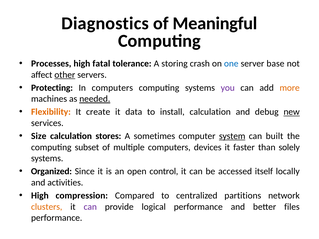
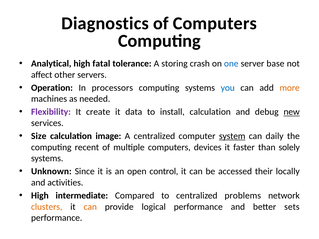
of Meaningful: Meaningful -> Computers (215, 24)
Processes: Processes -> Analytical (51, 64)
other underline: present -> none (65, 75)
Protecting: Protecting -> Operation (52, 88)
In computers: computers -> processors (112, 88)
you colour: purple -> blue (228, 88)
needed underline: present -> none (95, 99)
Flexibility colour: orange -> purple (51, 112)
stores: stores -> image (108, 136)
A sometimes: sometimes -> centralized (154, 136)
built: built -> daily (275, 136)
subset: subset -> recent (87, 147)
Organized: Organized -> Unknown (51, 172)
itself: itself -> their (264, 172)
compression: compression -> intermediate (82, 196)
partitions: partitions -> problems (243, 196)
can colour: purple -> orange (90, 207)
files: files -> sets (292, 207)
